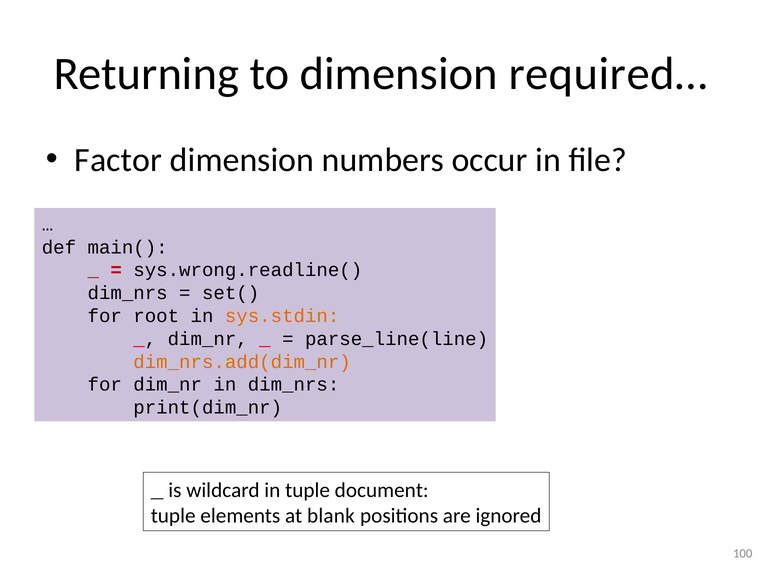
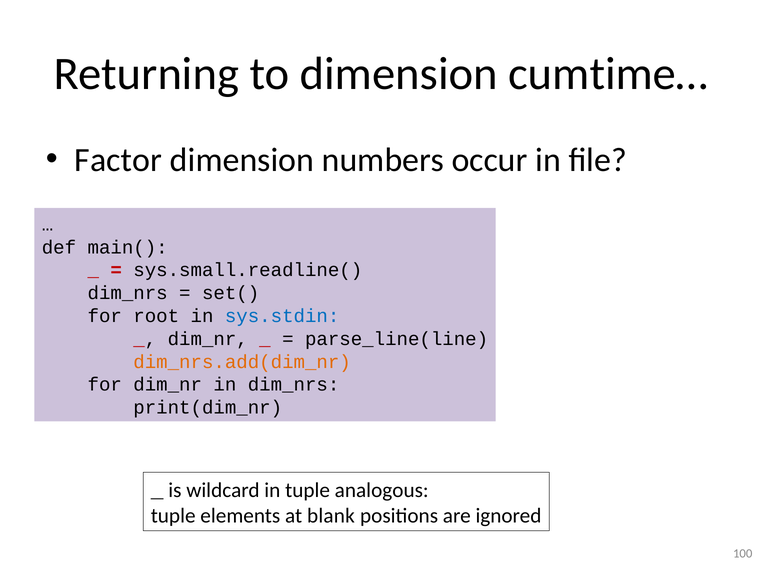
required…: required… -> cumtime… (608, 74)
sys.wrong.readline(: sys.wrong.readline( -> sys.small.readline( (248, 270)
sys.stdin colour: orange -> blue (282, 316)
document: document -> analogous (382, 490)
